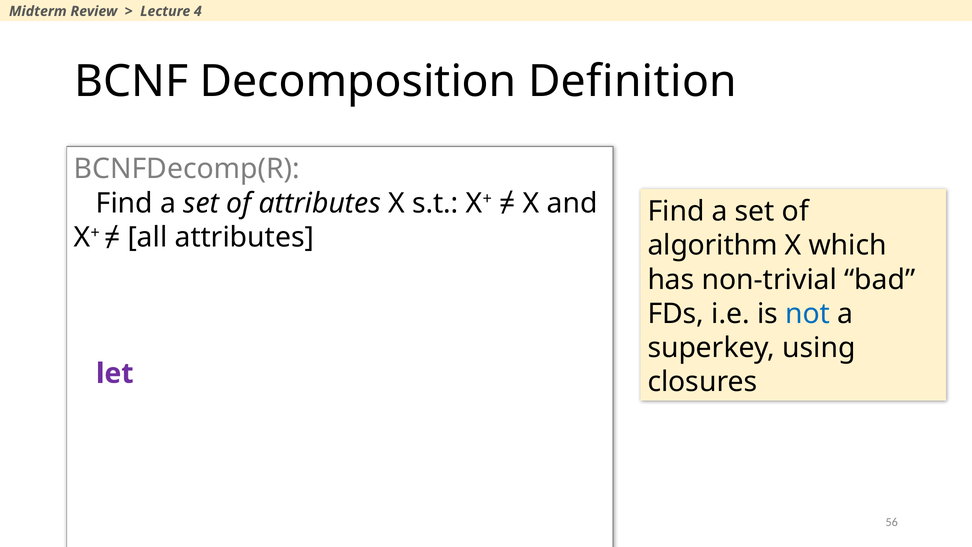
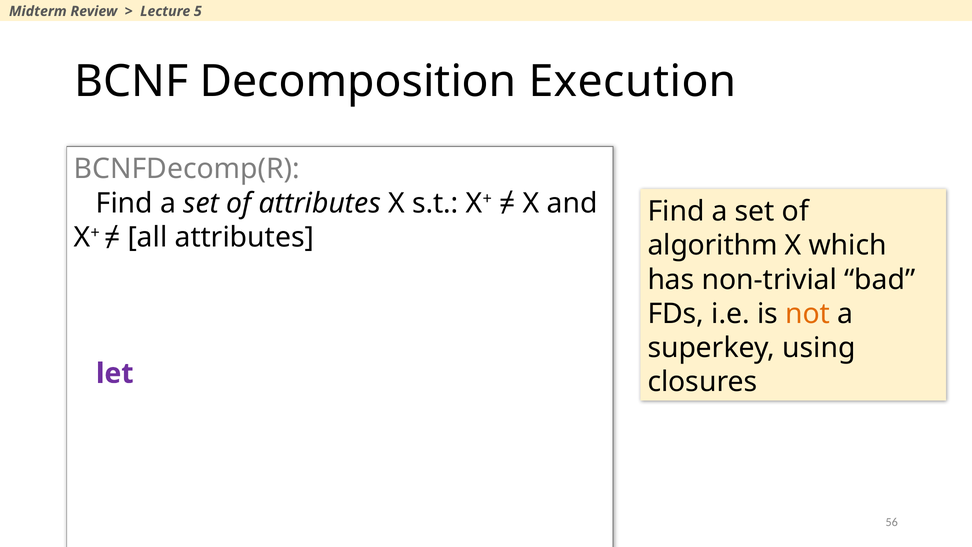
4: 4 -> 5 (198, 11)
Definition: Definition -> Execution (633, 82)
not colour: blue -> orange (808, 314)
